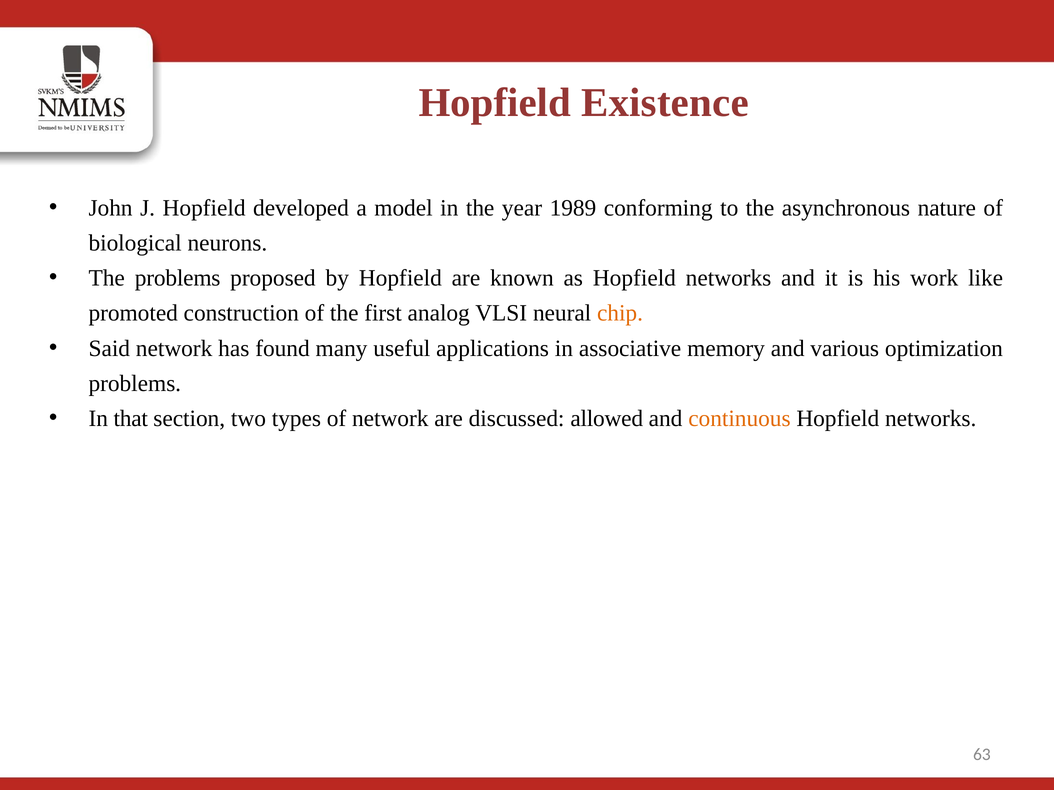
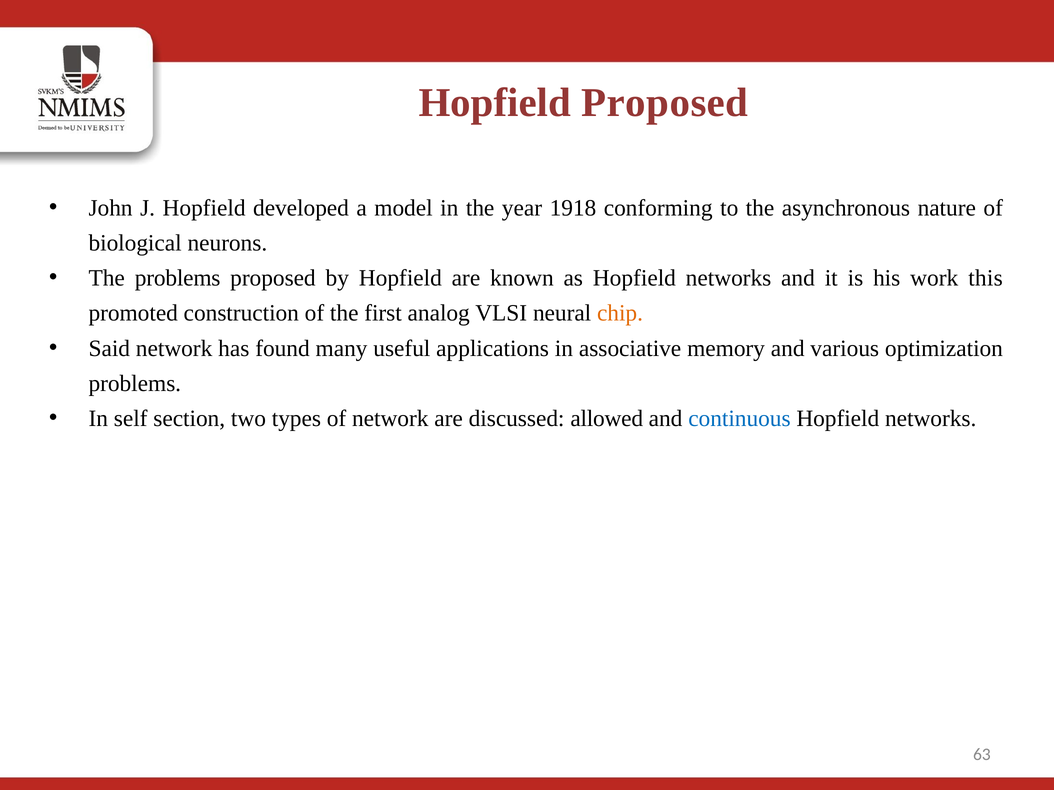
Hopfield Existence: Existence -> Proposed (665, 103)
1989: 1989 -> 1918 (573, 208)
like: like -> this (985, 278)
that: that -> self (131, 419)
continuous colour: orange -> blue (739, 419)
